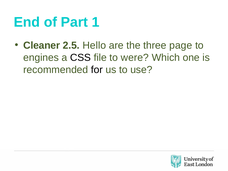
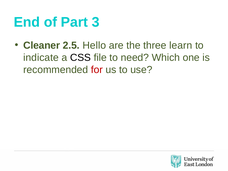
1: 1 -> 3 (96, 22)
page: page -> learn (181, 45)
engines: engines -> indicate (41, 57)
were: were -> need (135, 57)
for colour: black -> red (97, 70)
